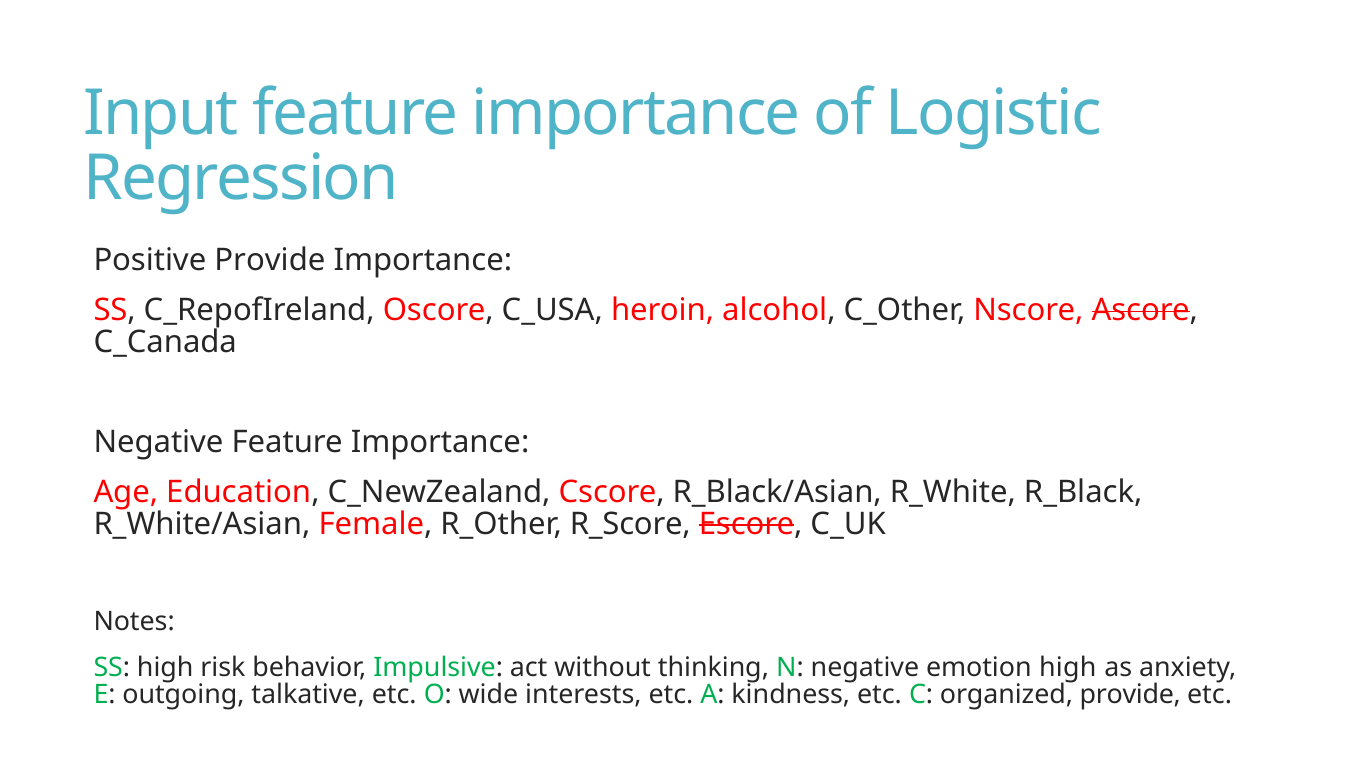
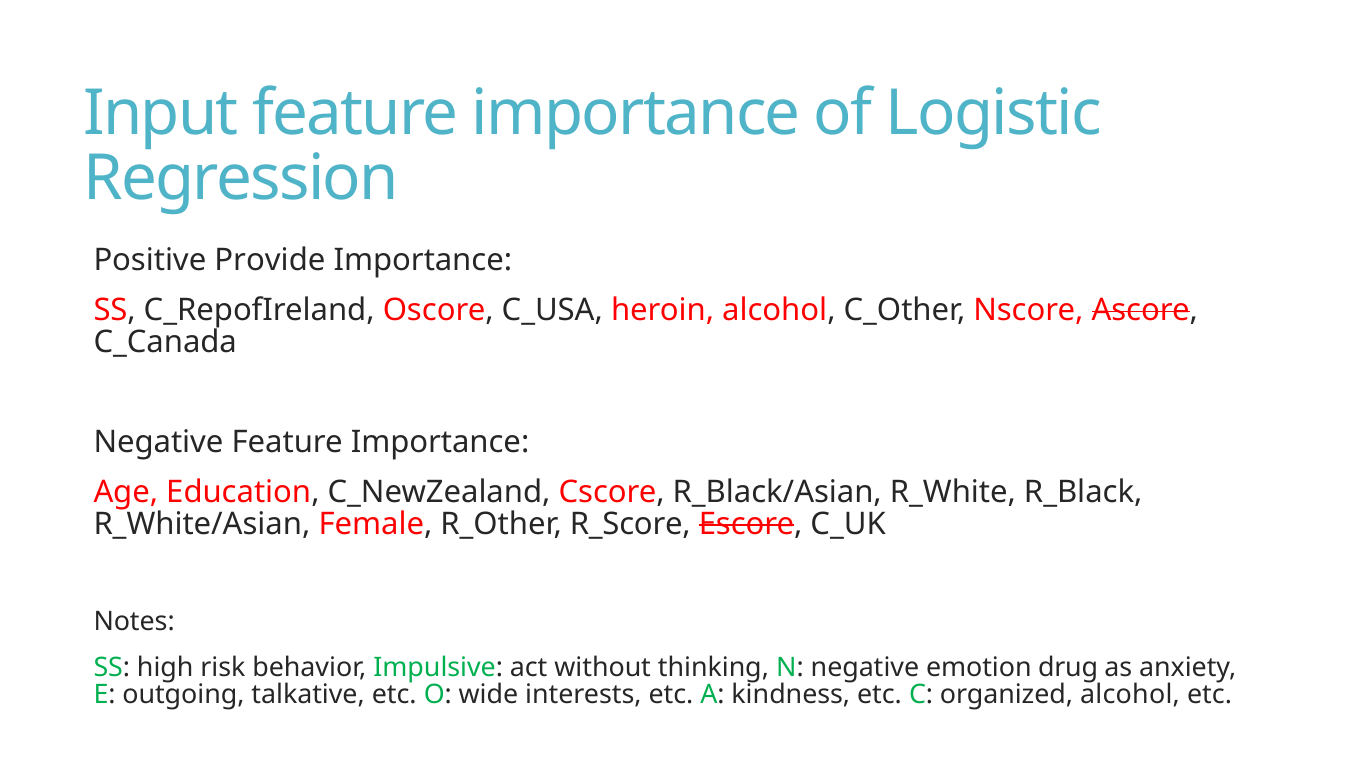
emotion high: high -> drug (1068, 668)
organized provide: provide -> alcohol (1130, 695)
